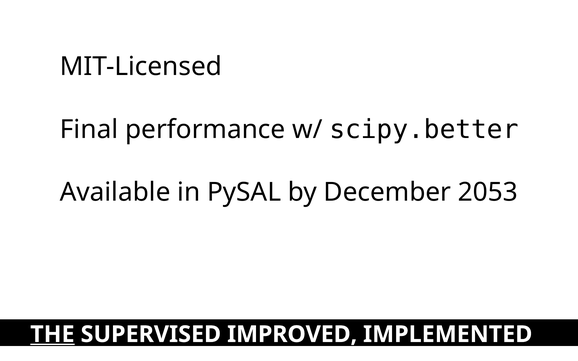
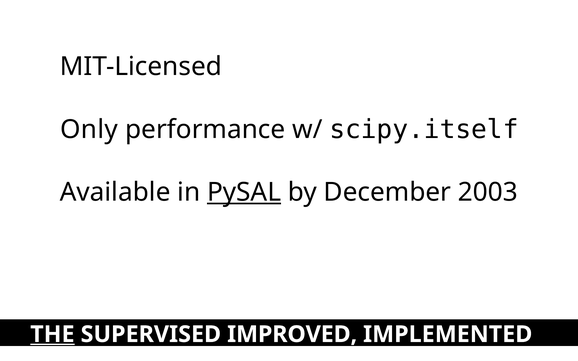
Final: Final -> Only (89, 129)
scipy.better: scipy.better -> scipy.itself (424, 129)
PySAL underline: none -> present (244, 192)
2053: 2053 -> 2003 (488, 192)
